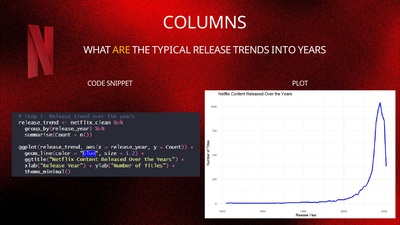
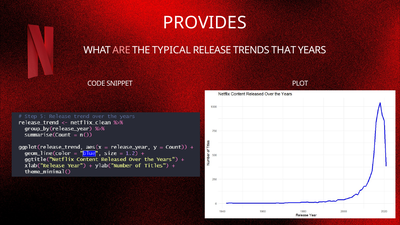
COLUMNS: COLUMNS -> PROVIDES (205, 23)
ARE colour: yellow -> pink (121, 50)
INTO: INTO -> THAT (284, 50)
